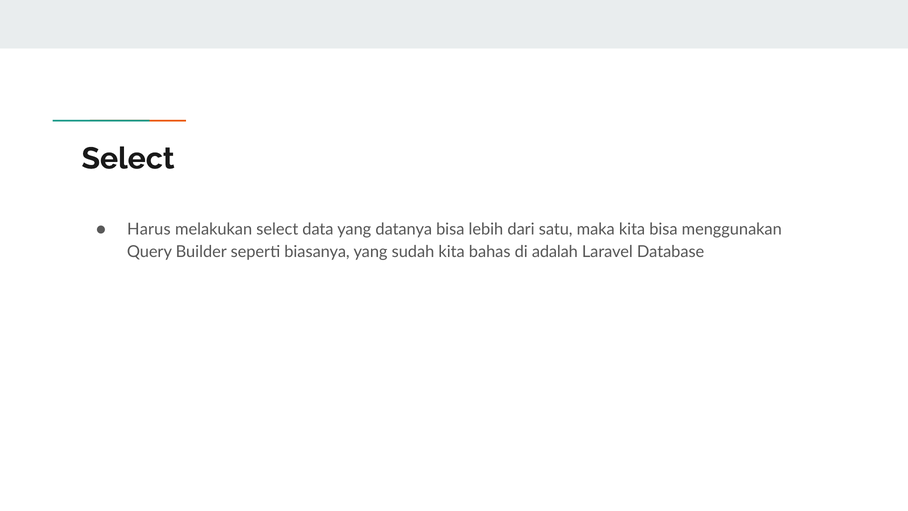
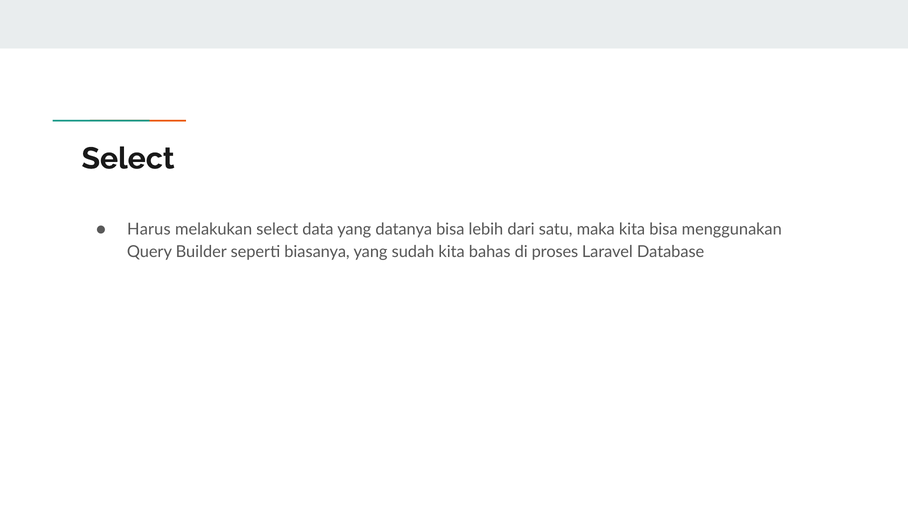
adalah: adalah -> proses (555, 252)
